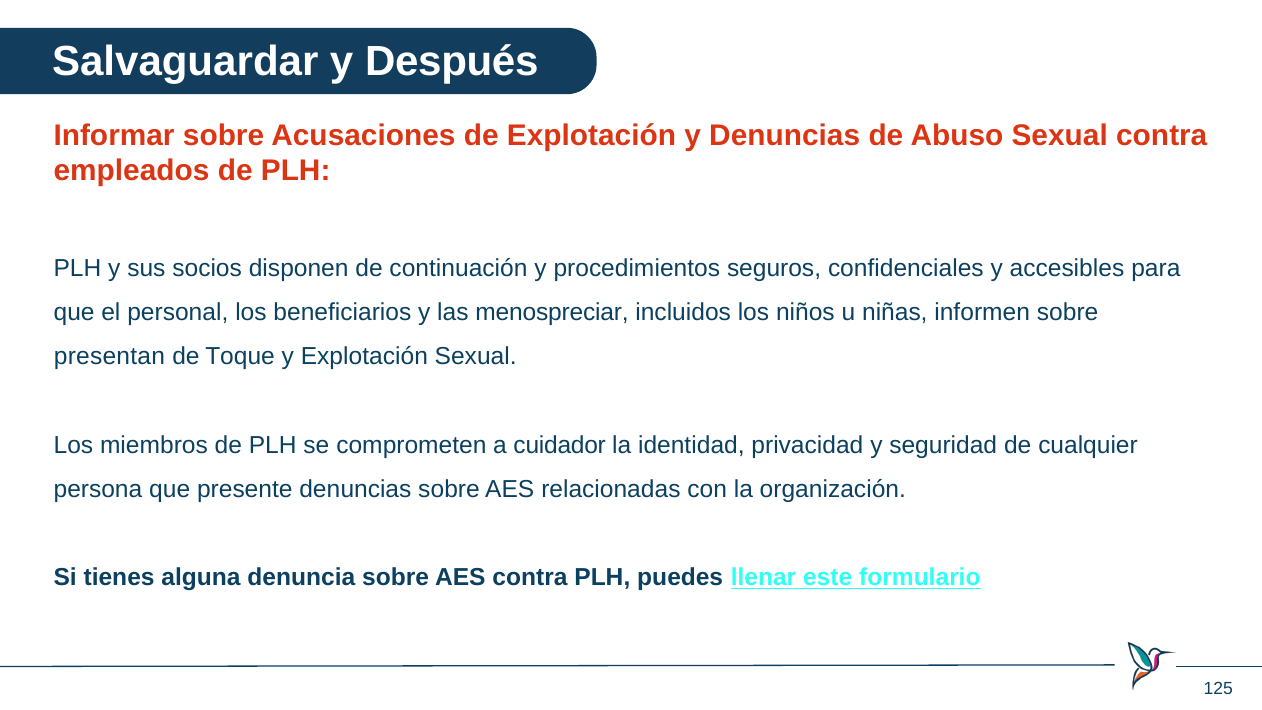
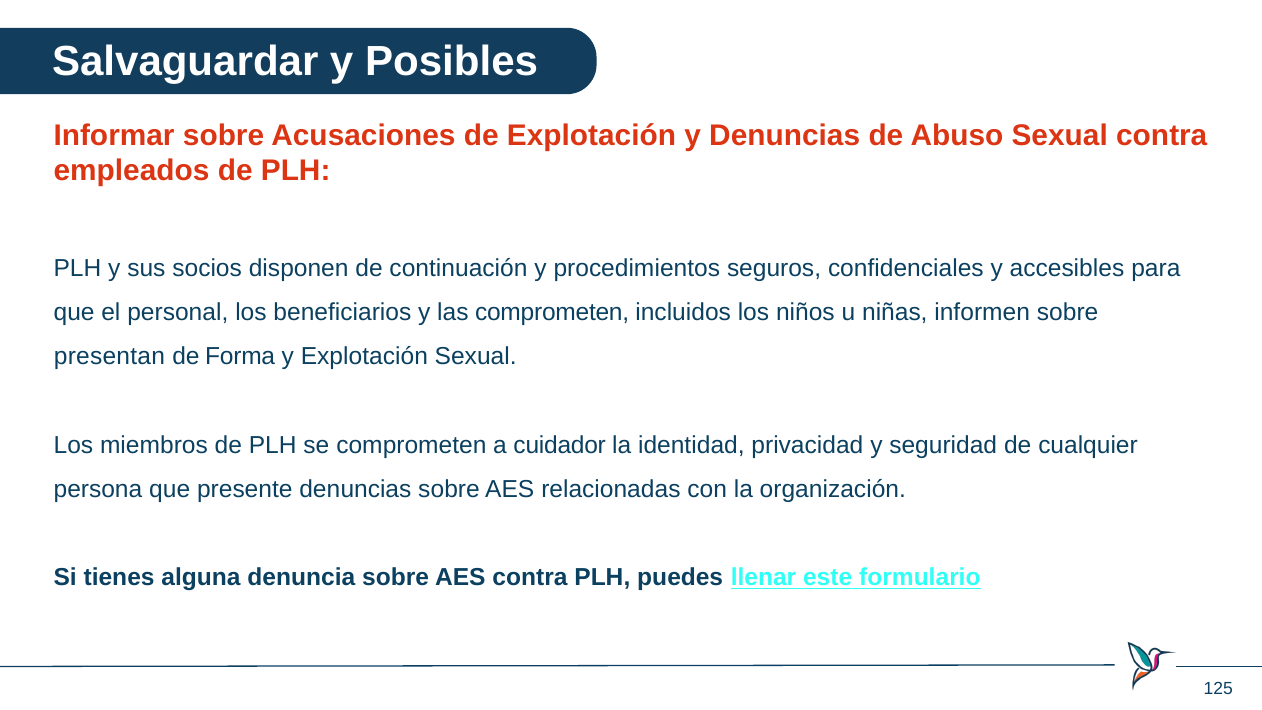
Después: Después -> Posibles (452, 62)
las menospreciar: menospreciar -> comprometen (552, 313)
Toque: Toque -> Forma (240, 357)
